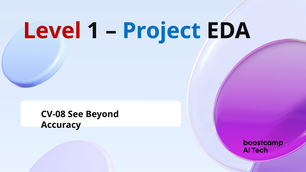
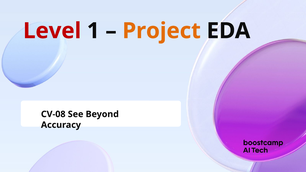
Project colour: blue -> orange (162, 31)
